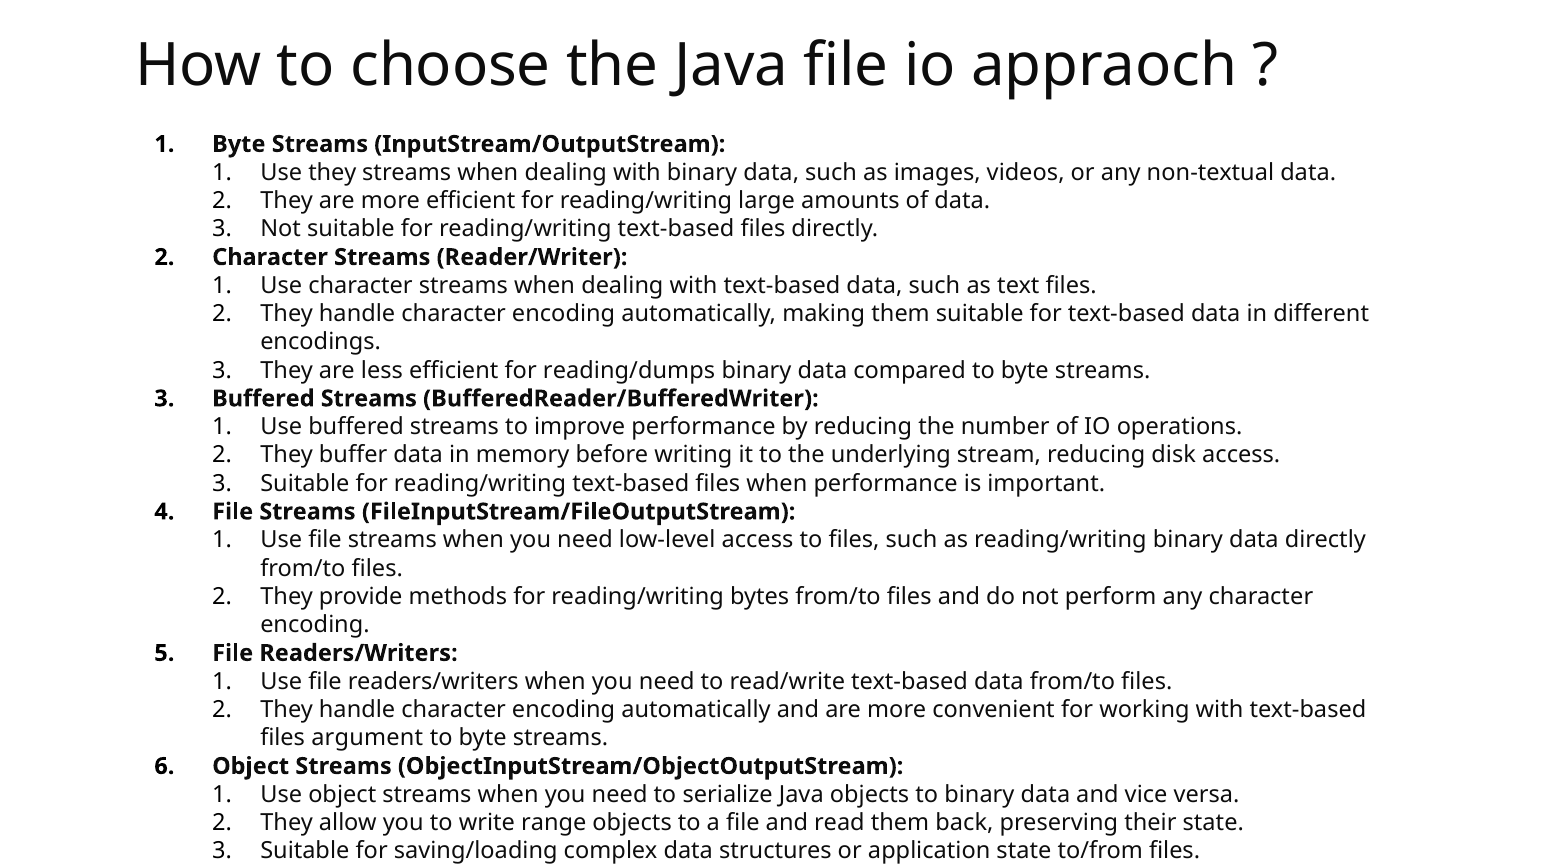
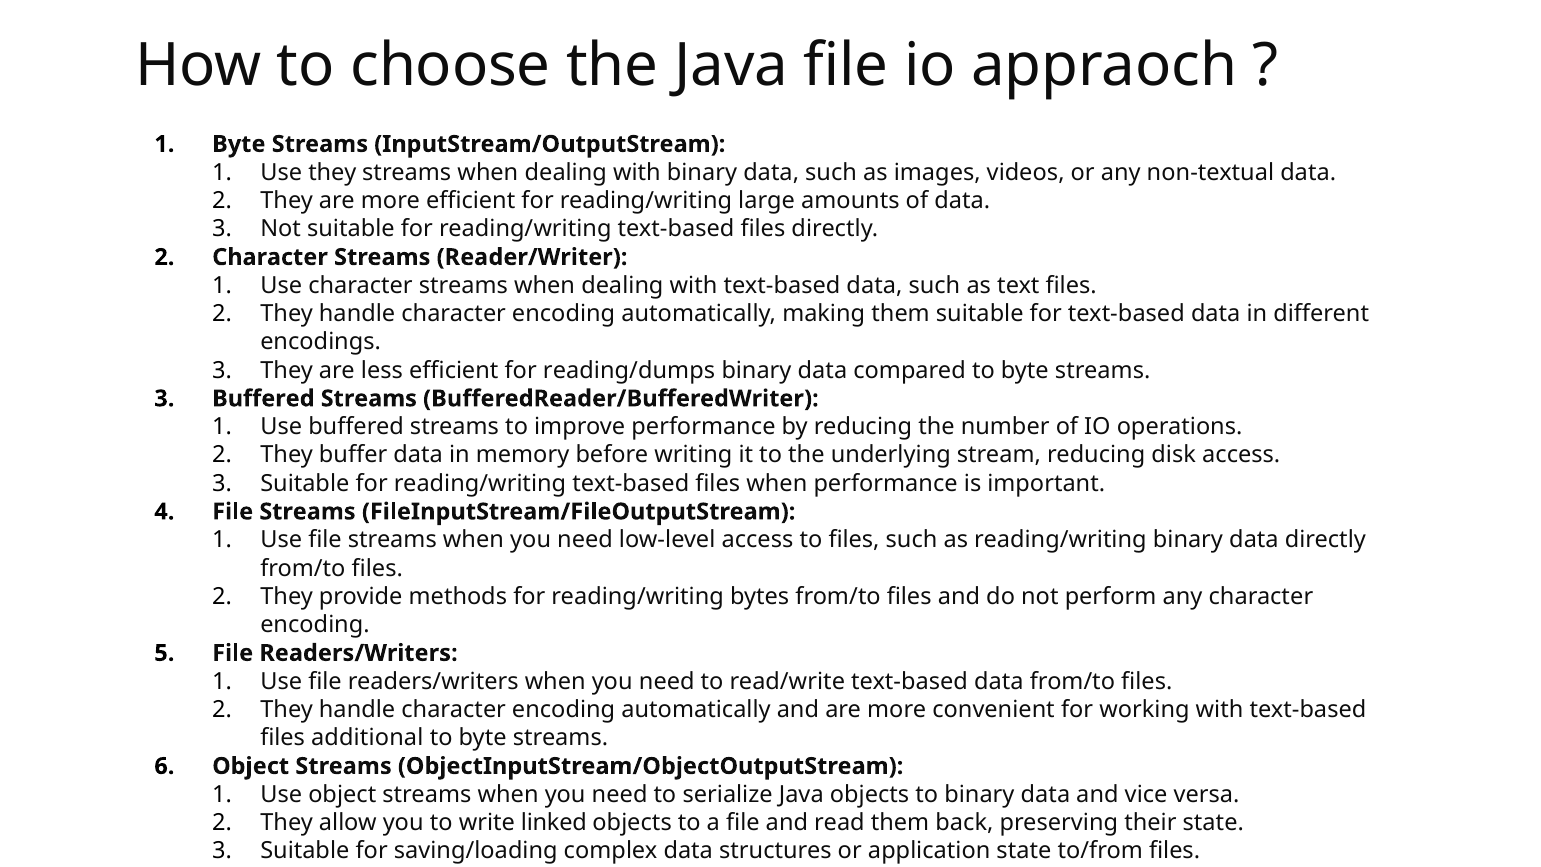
argument: argument -> additional (367, 738)
range: range -> linked (554, 823)
